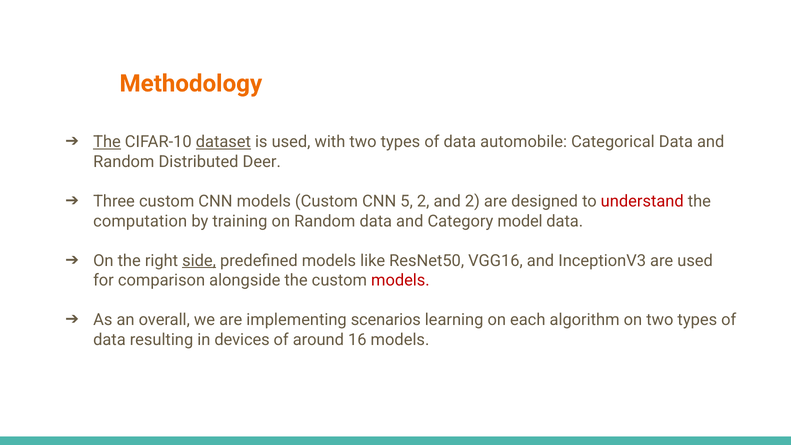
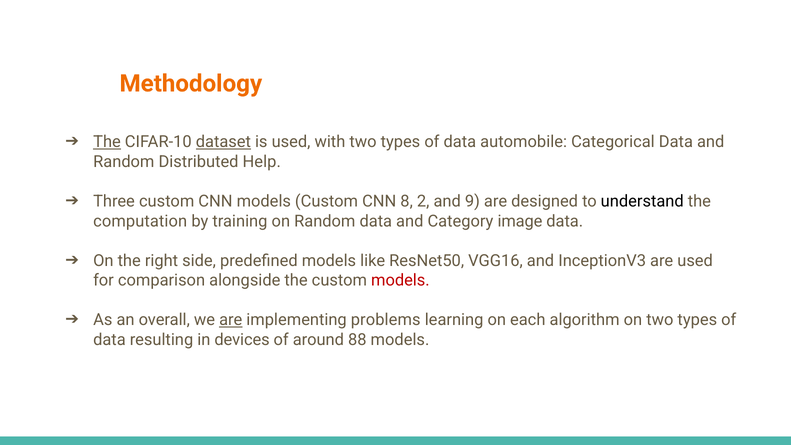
Deer: Deer -> Help (262, 162)
5: 5 -> 8 (407, 201)
and 2: 2 -> 9 (472, 201)
understand colour: red -> black (642, 201)
model: model -> image (520, 221)
side underline: present -> none (199, 261)
are underline: none -> present (231, 320)
scenarios: scenarios -> problems (386, 320)
16: 16 -> 88 (357, 340)
